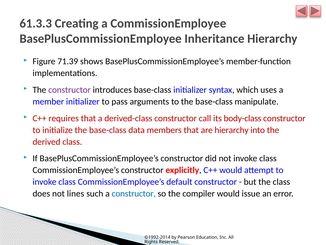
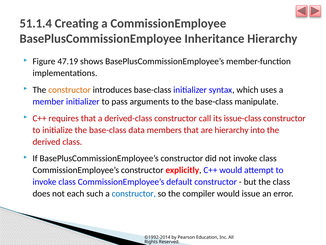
61.3.3: 61.3.3 -> 51.1.4 (36, 23)
71.39: 71.39 -> 47.19 (68, 61)
constructor colour: purple -> orange (70, 90)
body-class: body-class -> issue-class (243, 118)
lines: lines -> each (76, 193)
